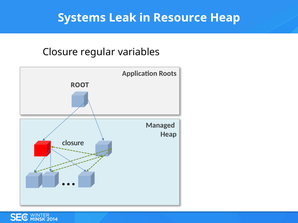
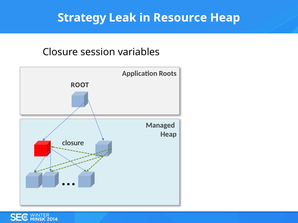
Systems: Systems -> Strategy (82, 18)
regular: regular -> session (98, 52)
